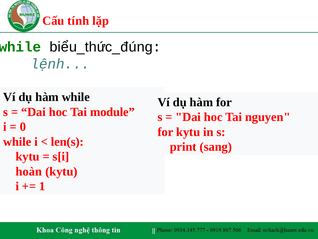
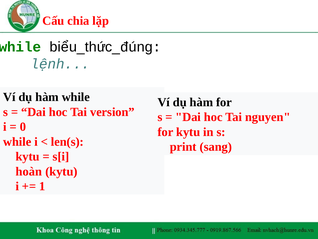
tính: tính -> chia (78, 21)
module: module -> version (112, 112)
